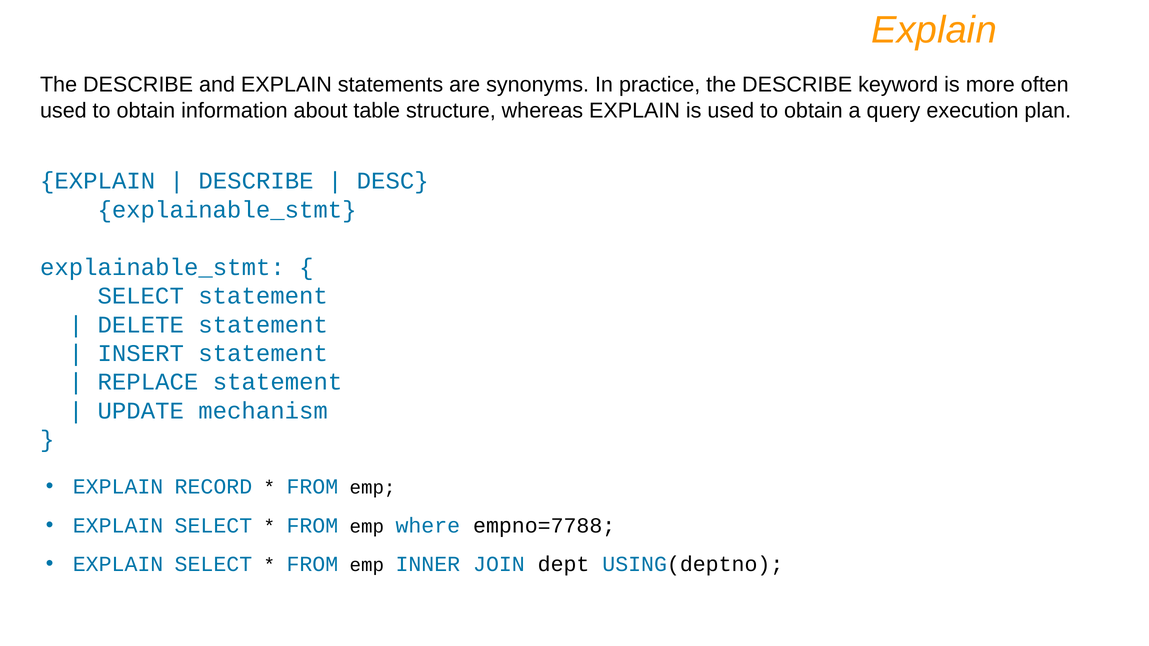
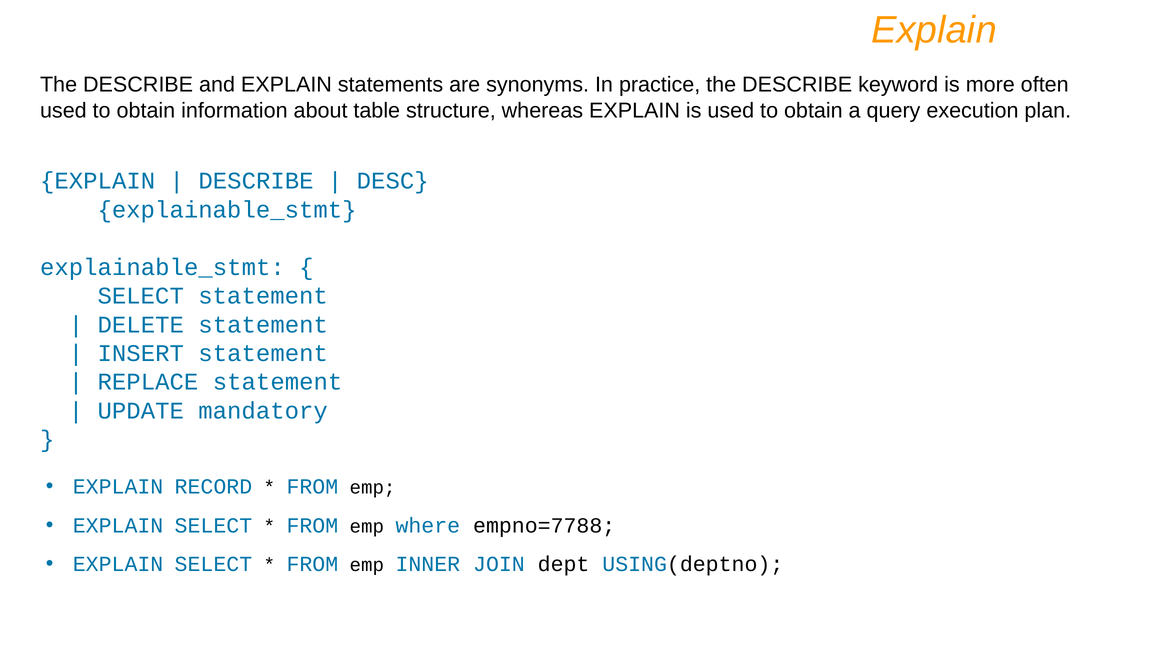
mechanism: mechanism -> mandatory (263, 411)
